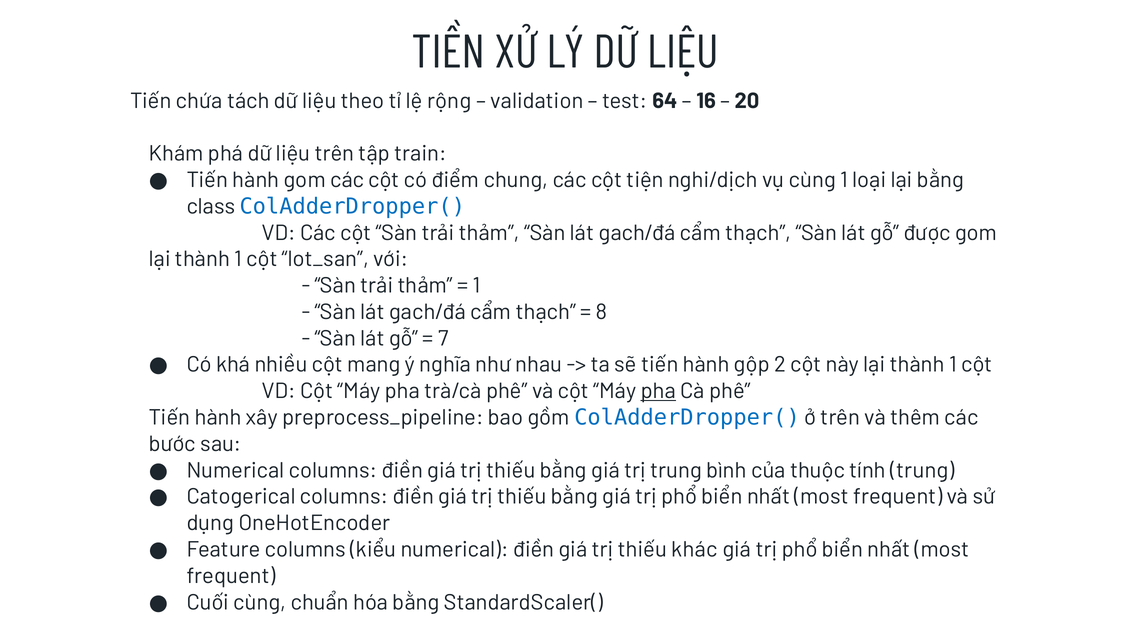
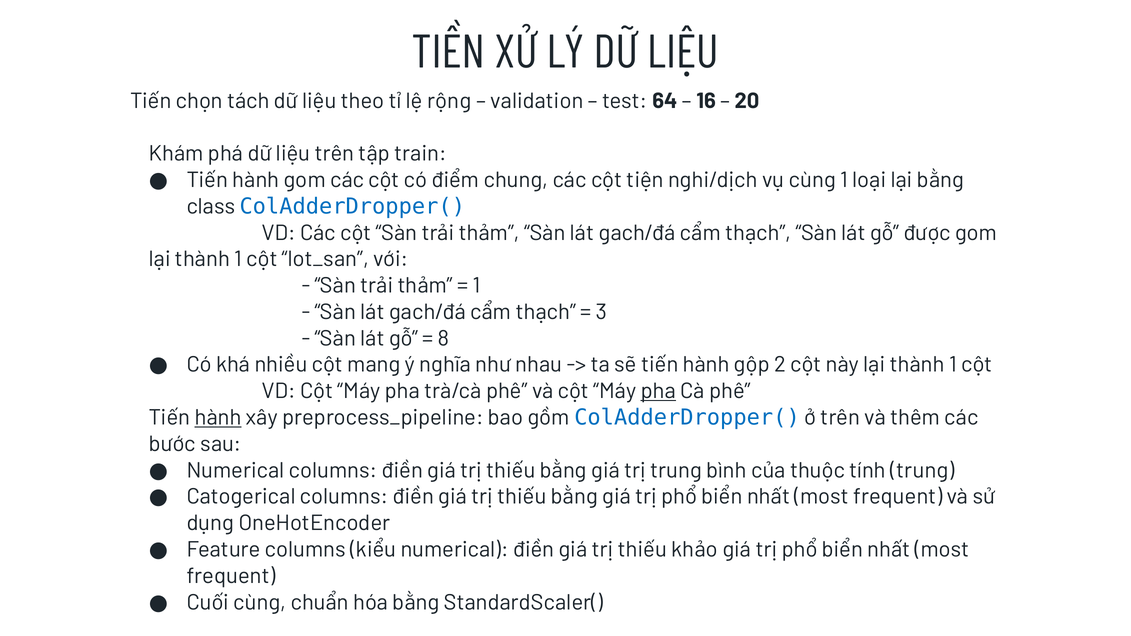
chứa: chứa -> chọn (199, 101)
8: 8 -> 3 (601, 312)
7: 7 -> 8 (444, 338)
hành underline: none -> present (218, 418)
khác: khác -> khảo (695, 550)
